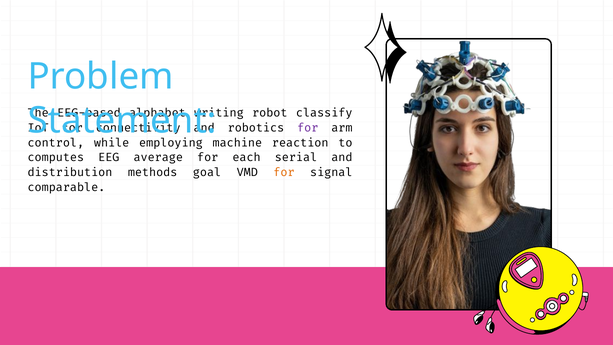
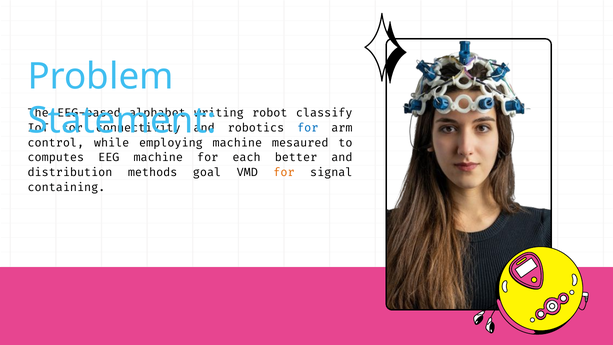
for colour: purple -> blue (308, 128)
reaction: reaction -> mesaured (300, 143)
EEG average: average -> machine (158, 158)
serial: serial -> better (296, 158)
comparable: comparable -> containing (66, 187)
